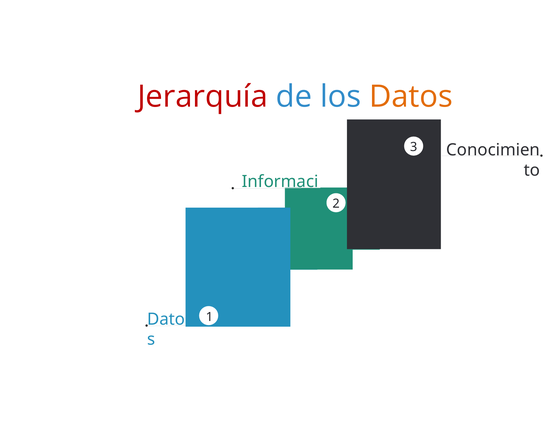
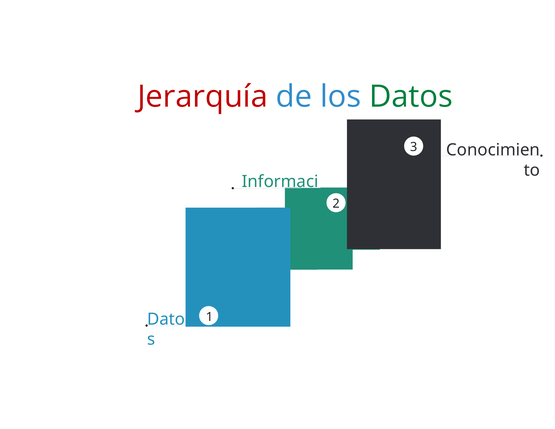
Datos colour: orange -> green (411, 97)
